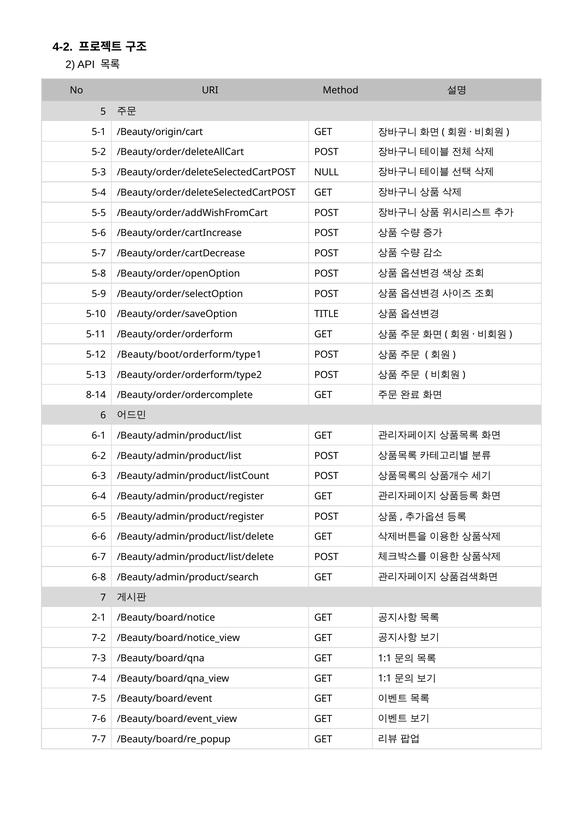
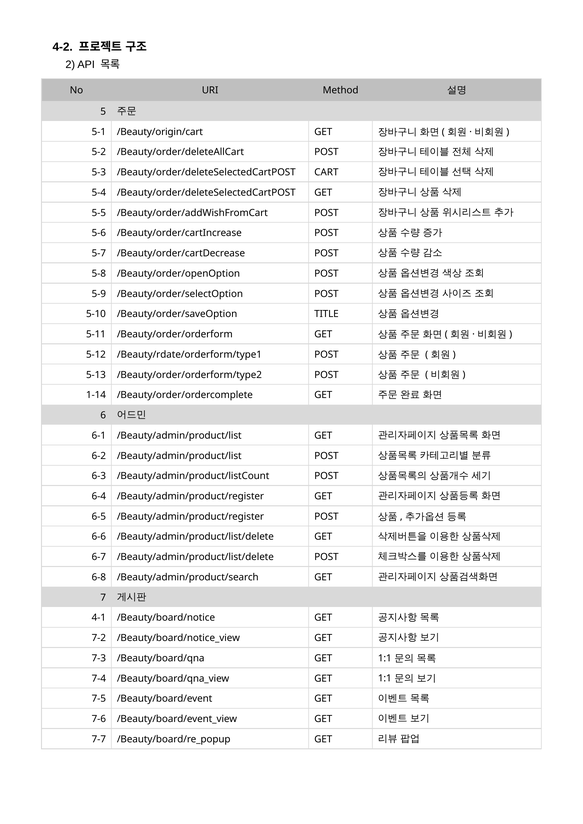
NULL: NULL -> CART (326, 172)
/Beauty/boot/orderform/type1: /Beauty/boot/orderform/type1 -> /Beauty/rdate/orderform/type1 (189, 355)
8-14: 8-14 -> 1-14 (96, 395)
2-1: 2-1 -> 4-1 (99, 618)
